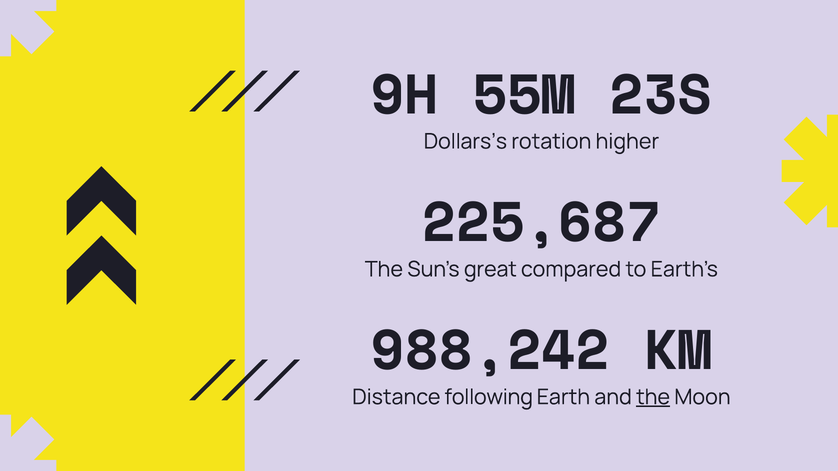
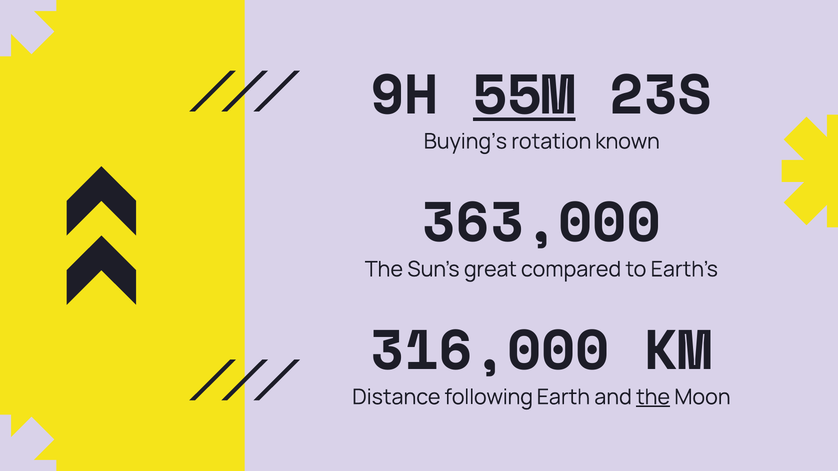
55M underline: none -> present (524, 95)
Dollars's: Dollars's -> Buying's (465, 142)
higher: higher -> known (627, 142)
225,687: 225,687 -> 363,000 (541, 223)
988,242: 988,242 -> 316,000 (490, 351)
